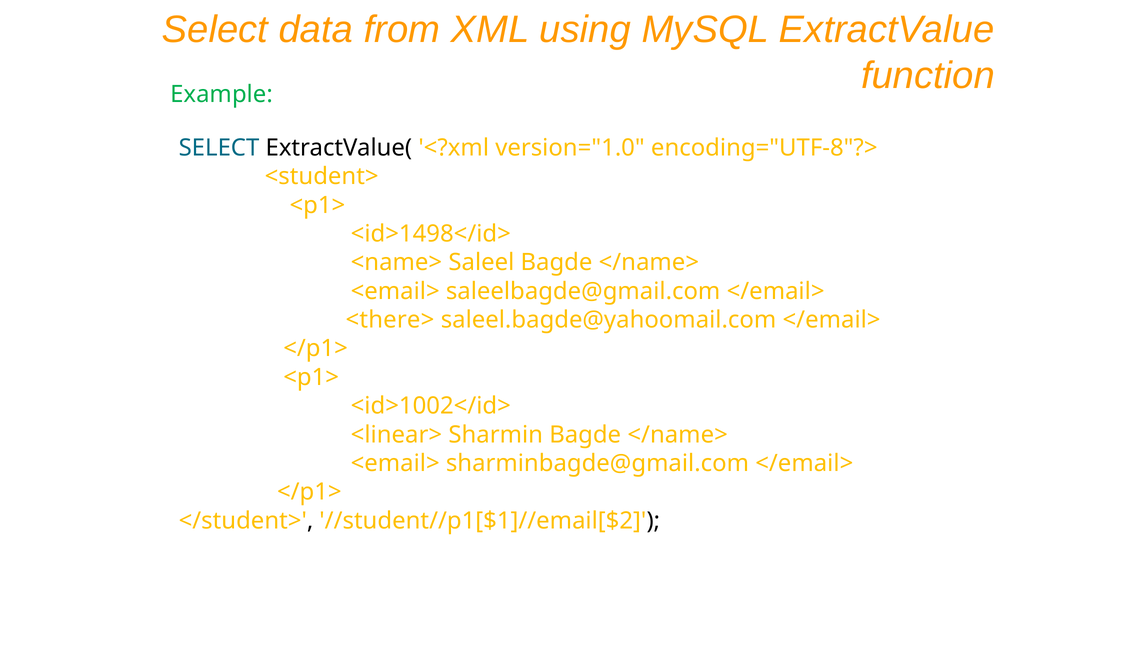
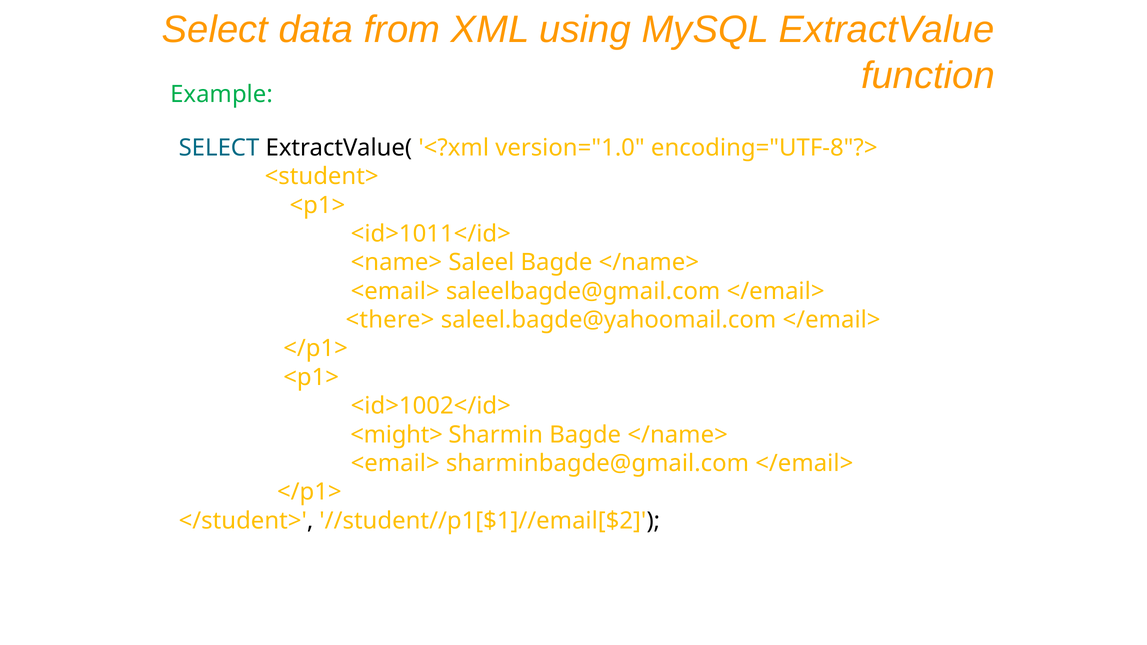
<id>1498</id>: <id>1498</id> -> <id>1011</id> (431, 234)
<linear>: <linear> -> <might> (397, 435)
